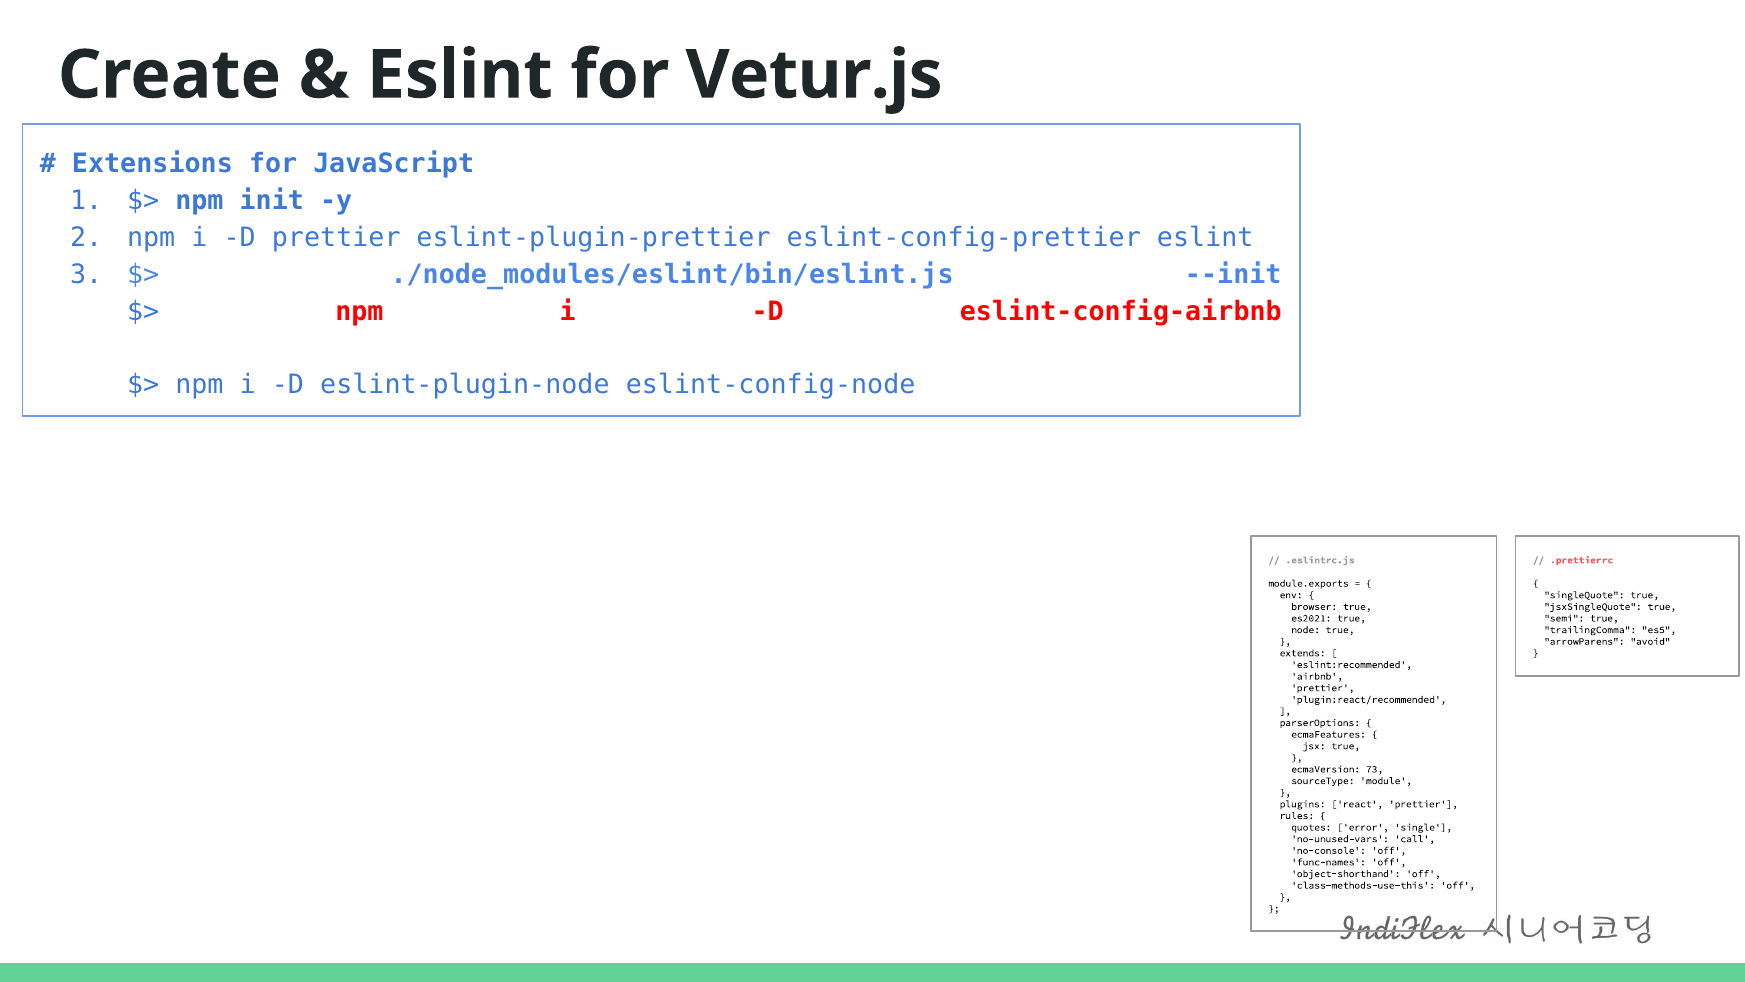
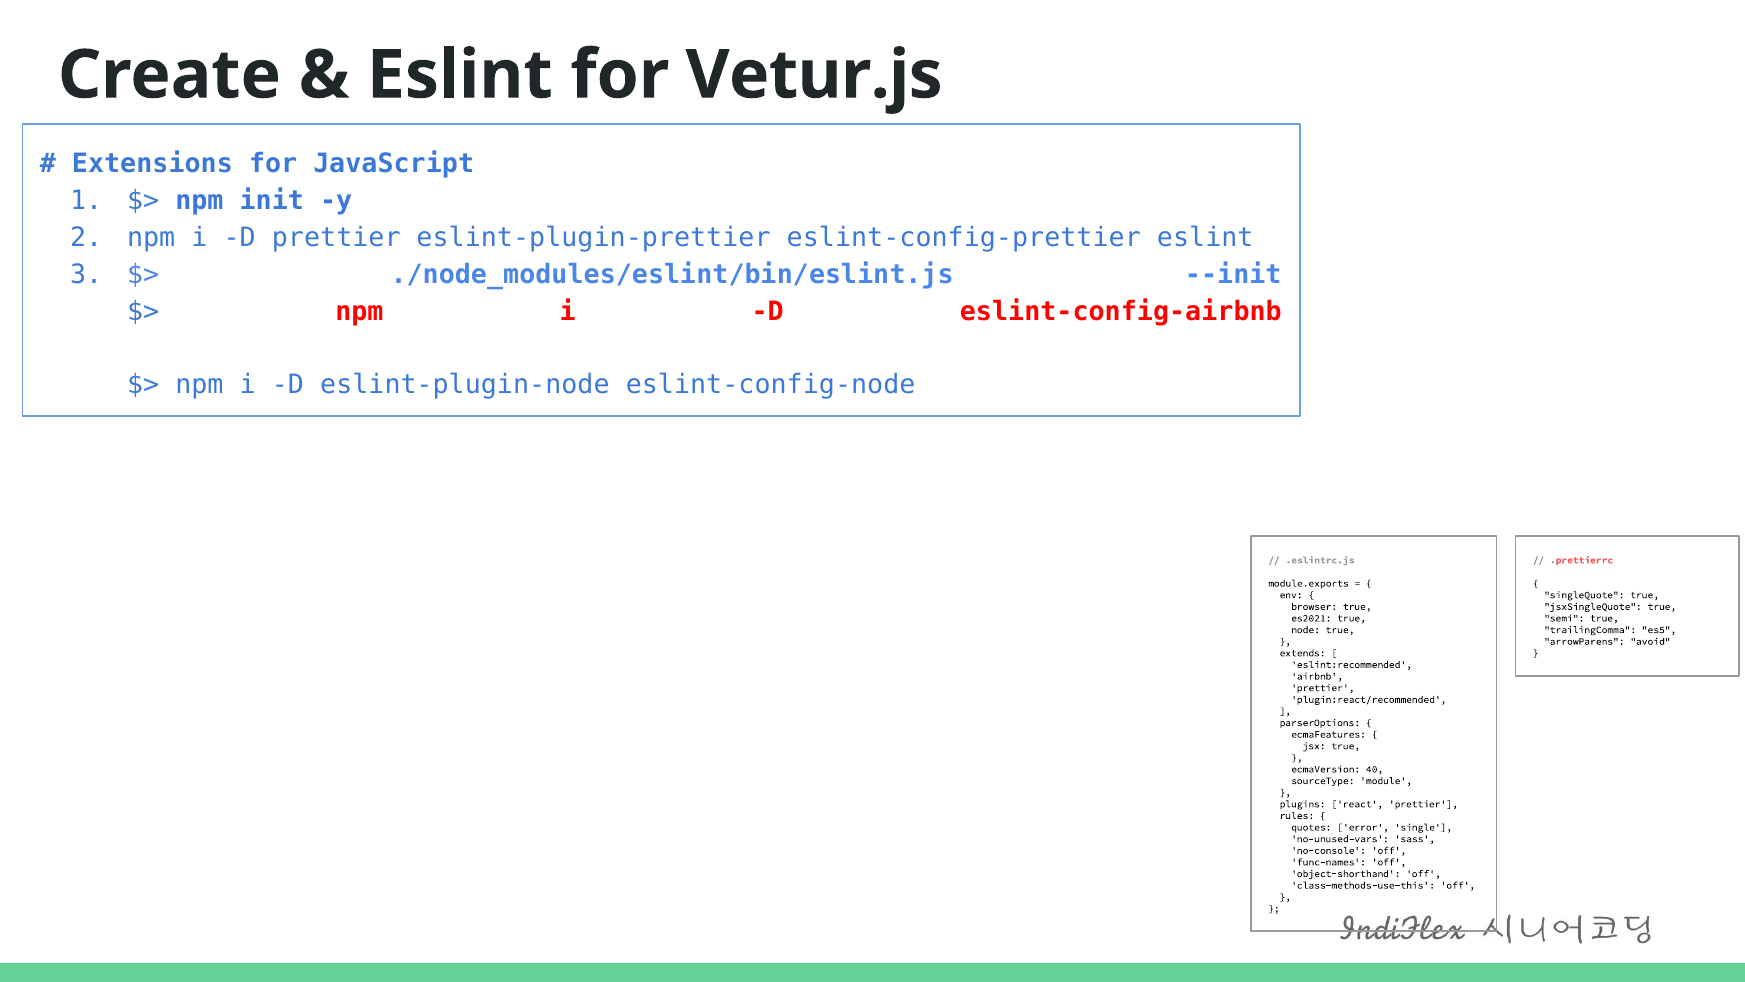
73: 73 -> 40 (1375, 769)
call: call -> sass (1415, 839)
